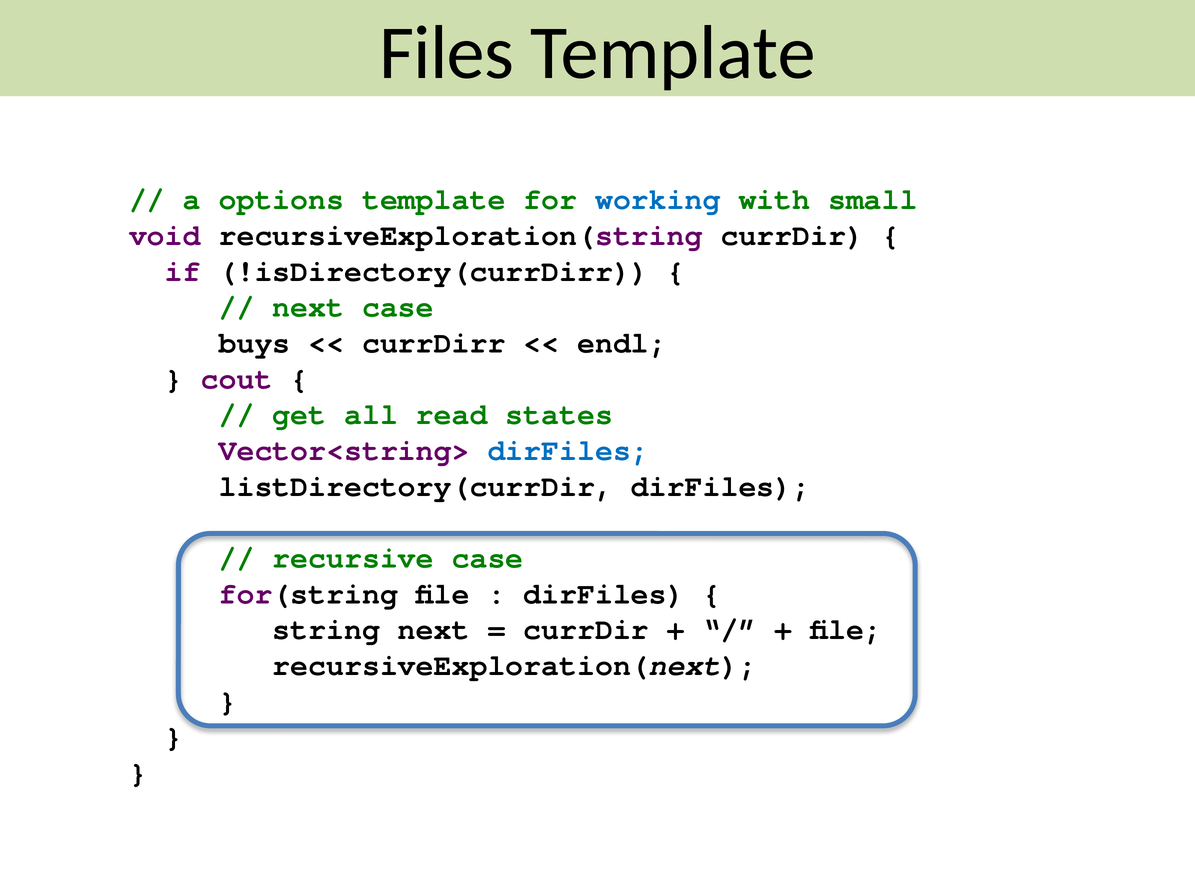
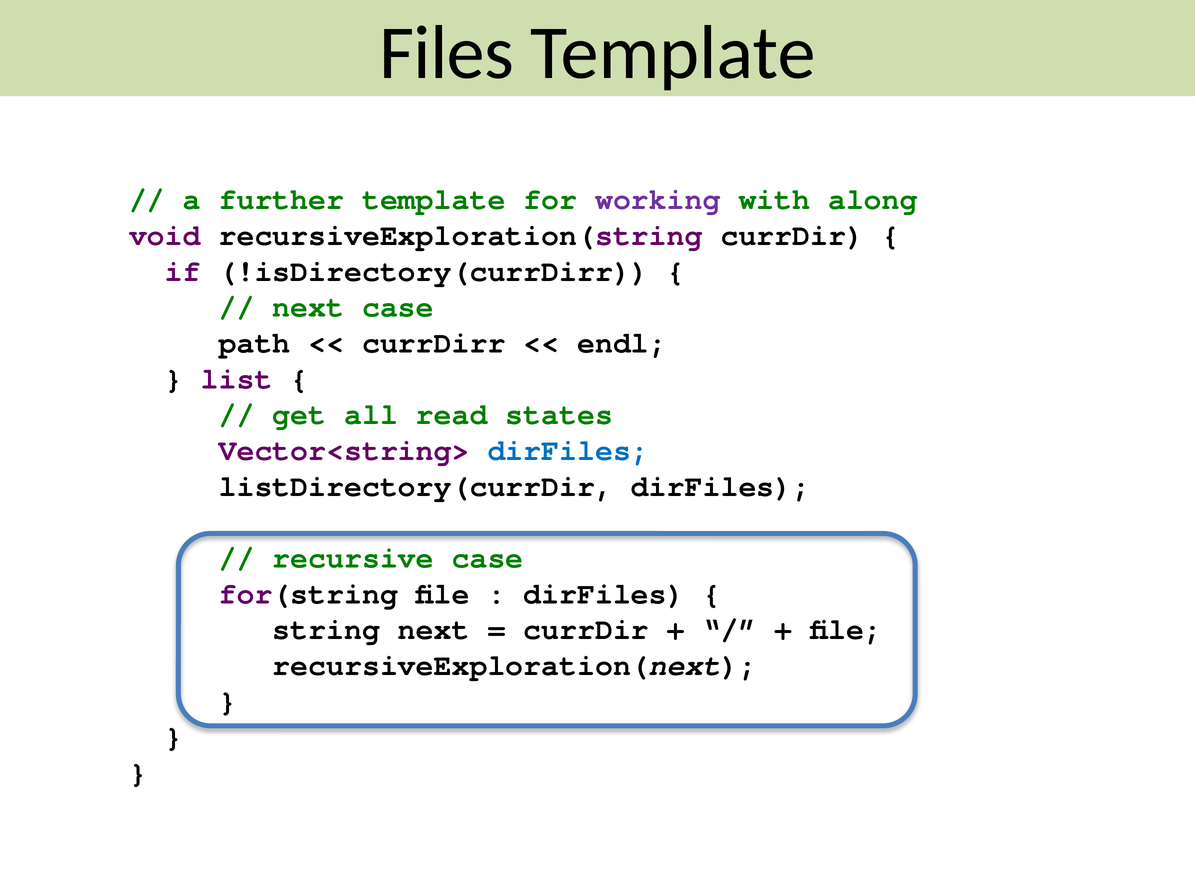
options: options -> further (281, 200)
working colour: blue -> purple (658, 200)
small: small -> along (873, 200)
buys: buys -> path (255, 343)
cout: cout -> list (237, 379)
